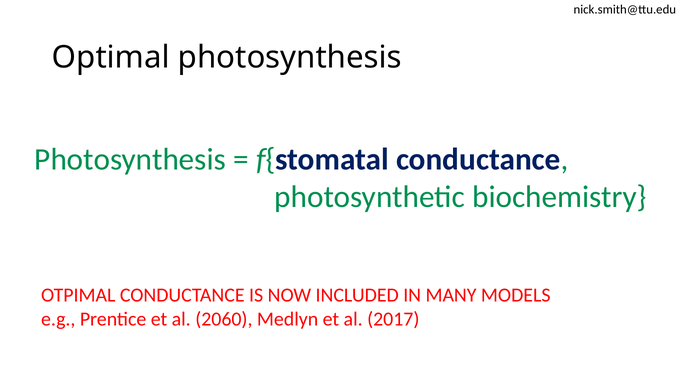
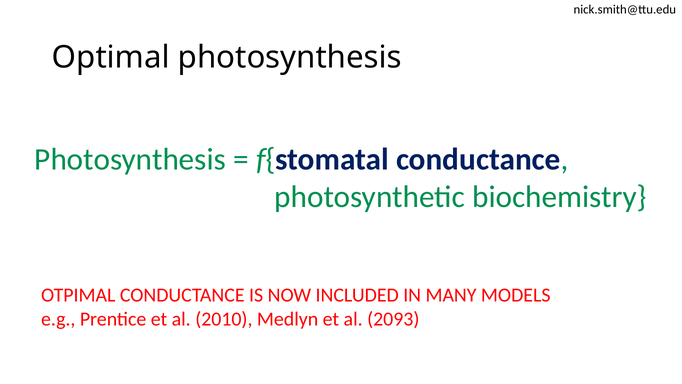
2060: 2060 -> 2010 (224, 319)
2017: 2017 -> 2093 (393, 319)
